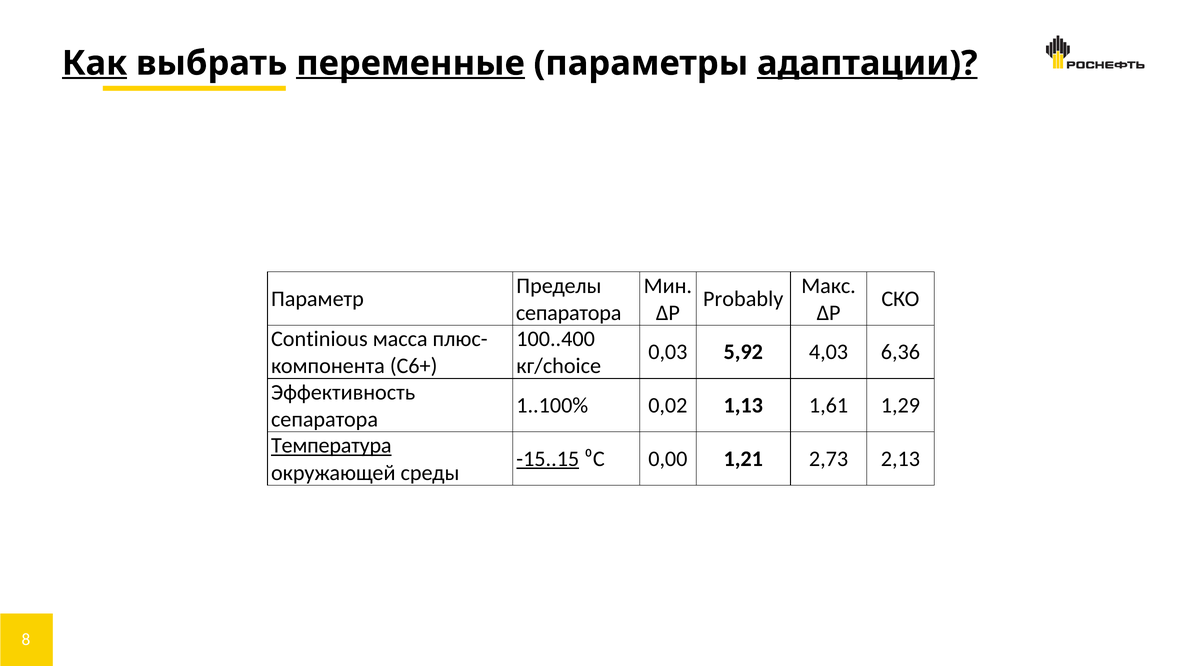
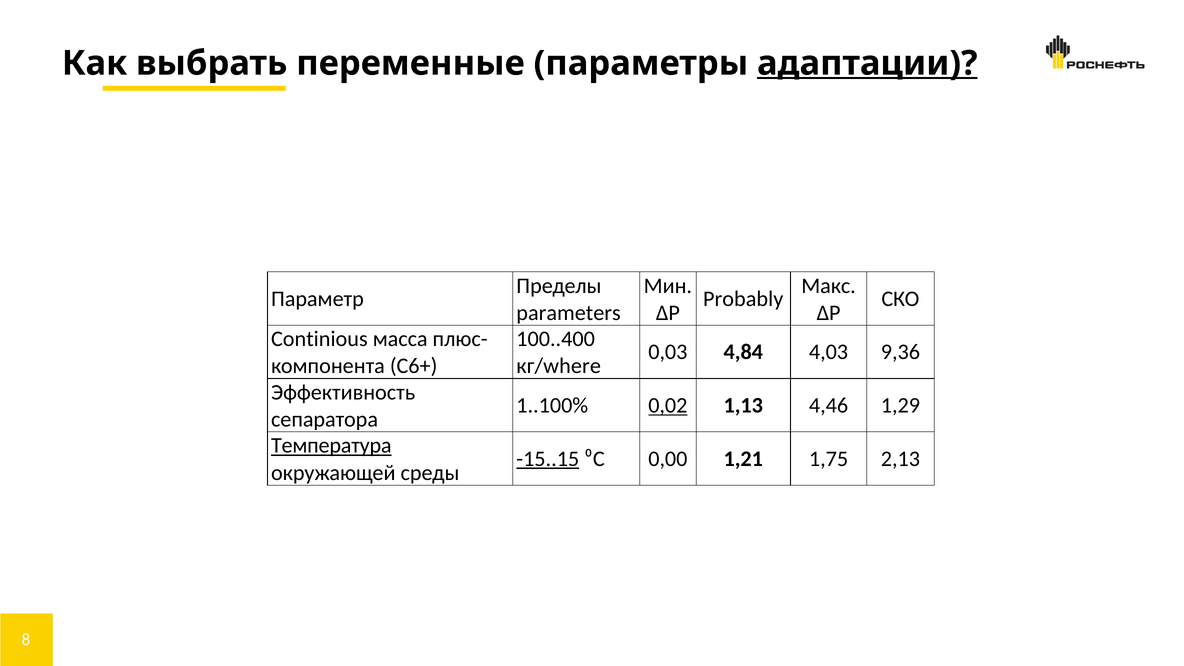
Как underline: present -> none (95, 63)
переменные underline: present -> none (411, 63)
сепаратора: сепаратора -> parameters (569, 313)
5,92: 5,92 -> 4,84 (743, 352)
6,36: 6,36 -> 9,36 (900, 352)
кг/choice: кг/choice -> кг/where (559, 366)
0,02 underline: none -> present (668, 405)
1,61: 1,61 -> 4,46 (829, 405)
2,73: 2,73 -> 1,75 (829, 459)
